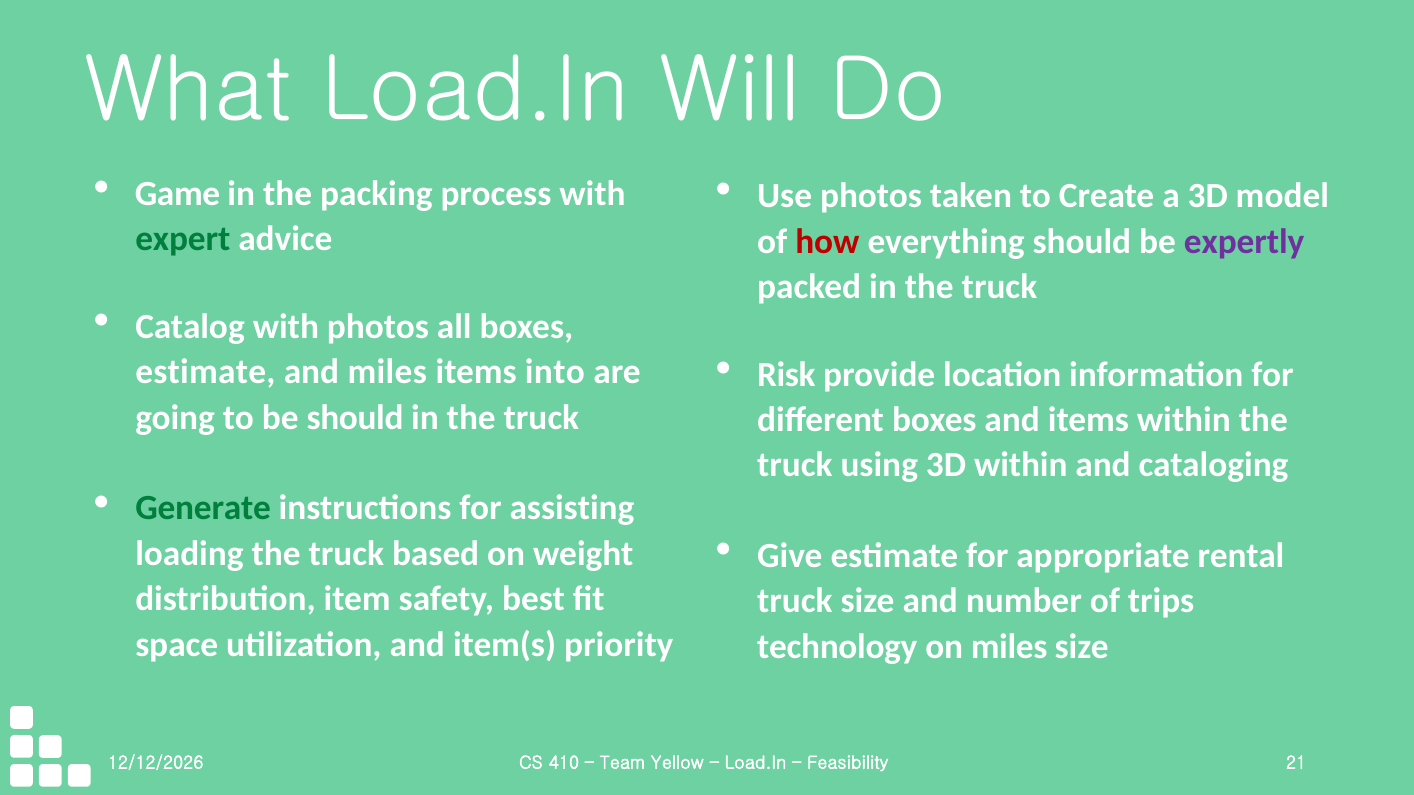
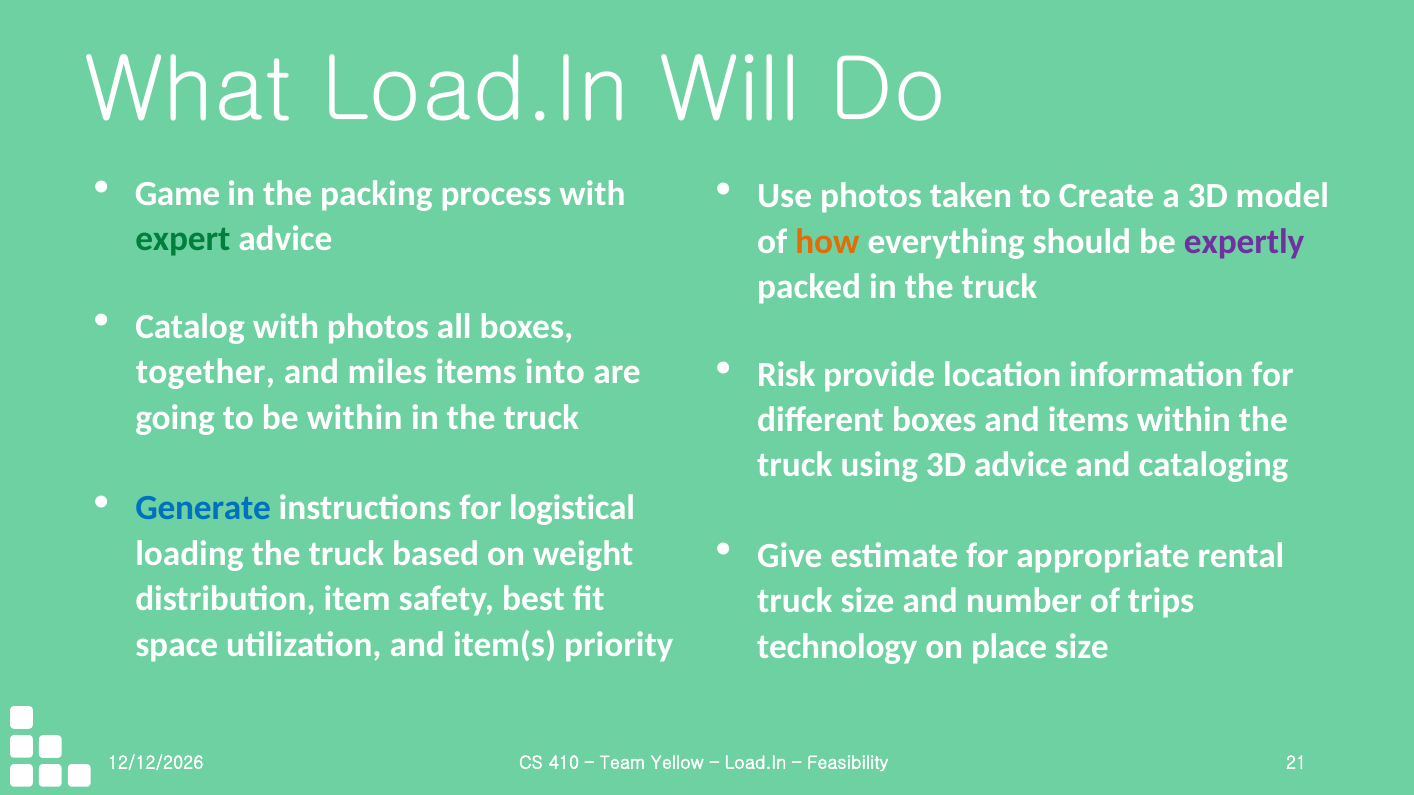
how colour: red -> orange (827, 241)
estimate: estimate -> together (205, 372)
be should: should -> within (355, 418)
3D within: within -> advice (1021, 465)
Generate colour: green -> blue (203, 509)
assisting: assisting -> logistical (572, 509)
on miles: miles -> place (1009, 647)
